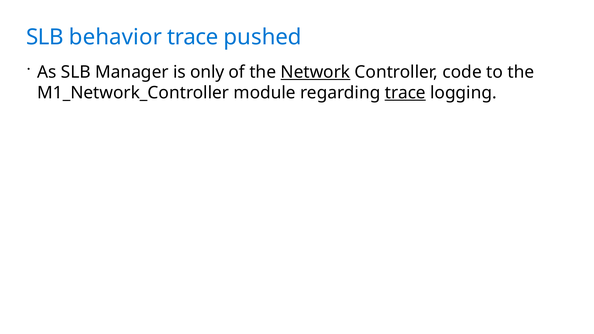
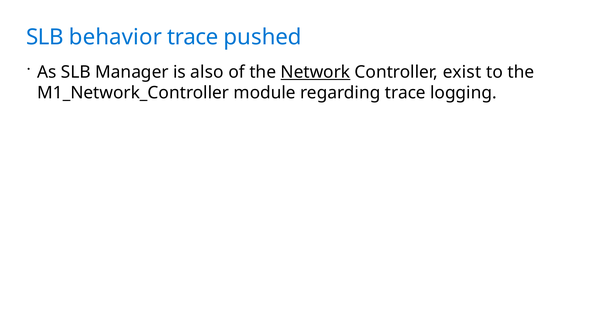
only: only -> also (207, 72)
code: code -> exist (462, 72)
trace underline: present -> none (405, 93)
